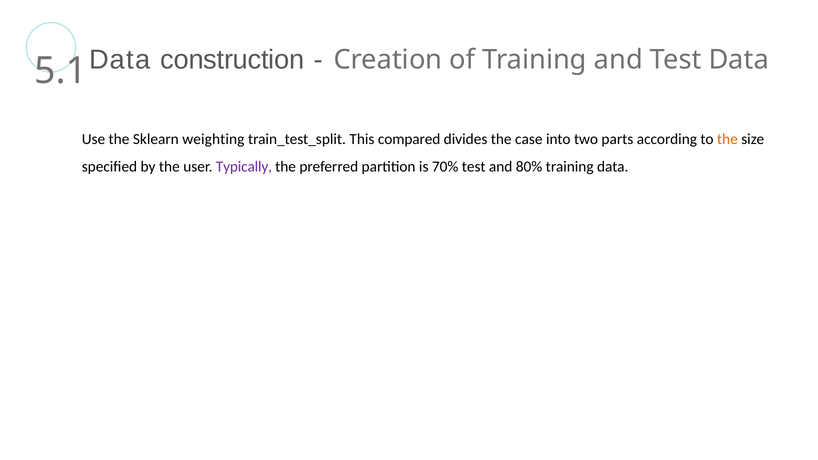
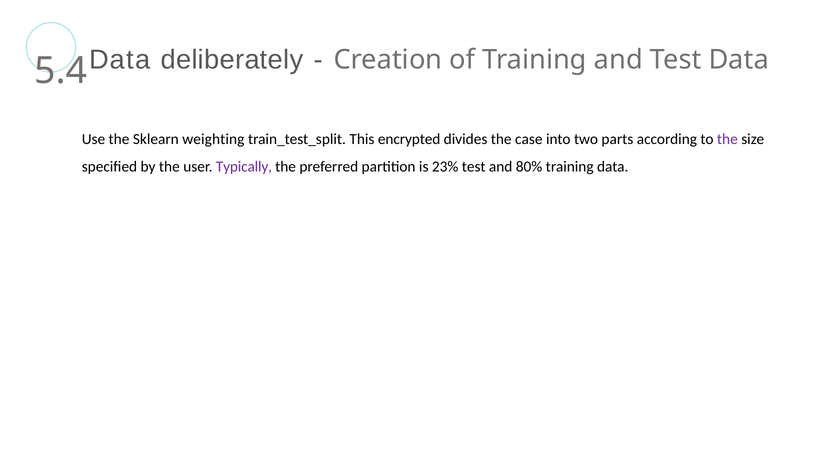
construction: construction -> deliberately (232, 60)
5.1: 5.1 -> 5.4 (61, 71)
compared: compared -> encrypted (409, 139)
the colour: orange -> purple (727, 139)
70%: 70% -> 23% (445, 167)
